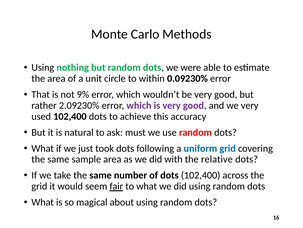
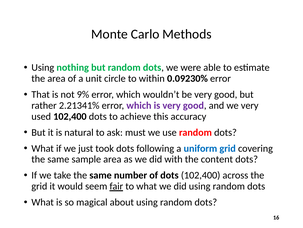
2.09230%: 2.09230% -> 2.21341% (79, 105)
relative: relative -> content (217, 159)
